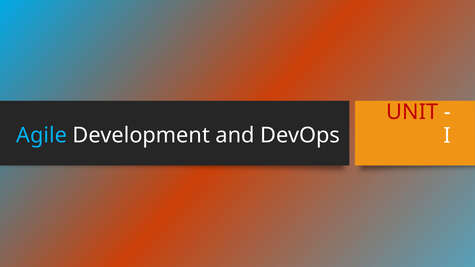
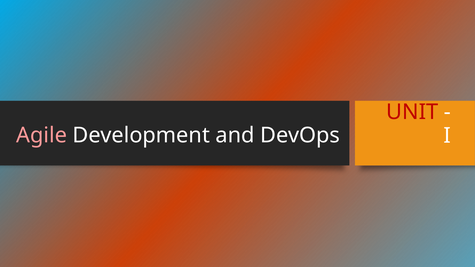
Agile colour: light blue -> pink (42, 136)
